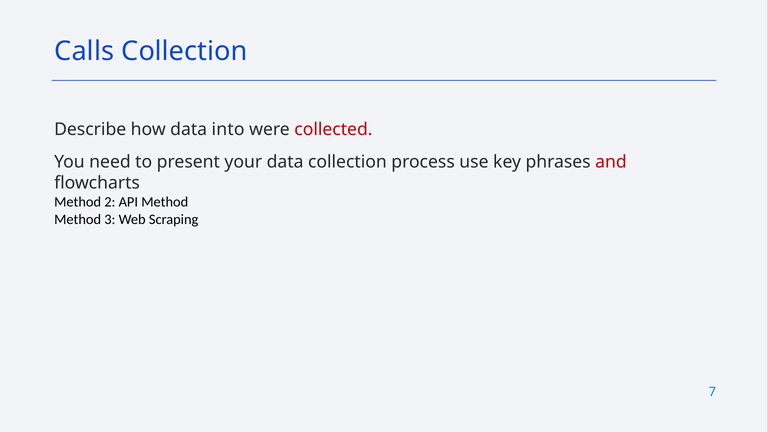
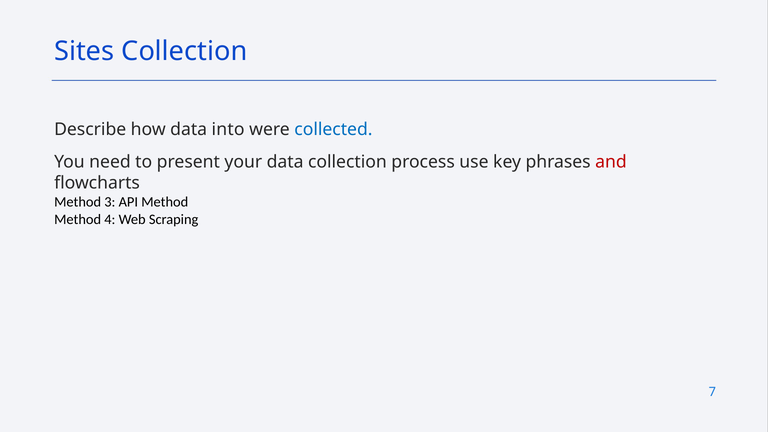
Calls: Calls -> Sites (84, 51)
collected colour: red -> blue (333, 130)
2: 2 -> 3 (110, 202)
3: 3 -> 4 (110, 219)
